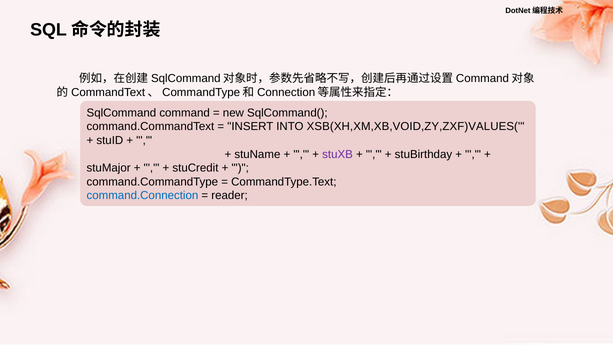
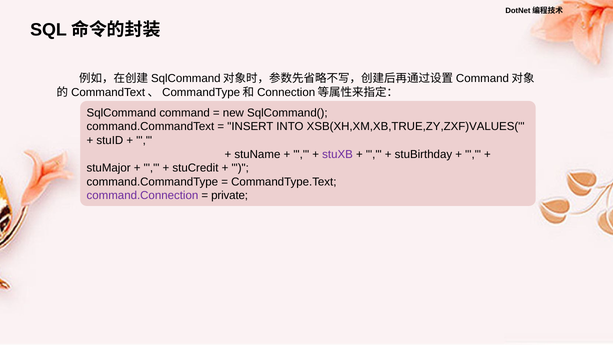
XSB(XH,XM,XB,VOID,ZY,ZXF)VALUES(: XSB(XH,XM,XB,VOID,ZY,ZXF)VALUES( -> XSB(XH,XM,XB,TRUE,ZY,ZXF)VALUES( (416, 127)
command.Connection colour: blue -> purple (142, 196)
reader: reader -> private (230, 196)
